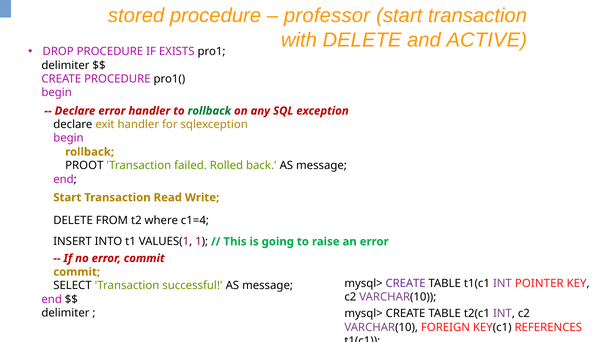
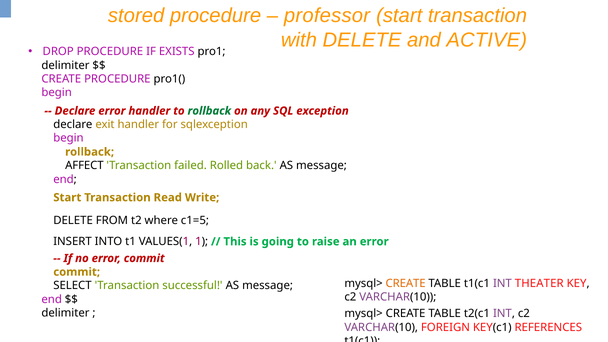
PROOT: PROOT -> AFFECT (84, 166)
c1=4: c1=4 -> c1=5 (195, 220)
CREATE colour: purple -> orange (406, 283)
POINTER: POINTER -> THEATER (539, 283)
